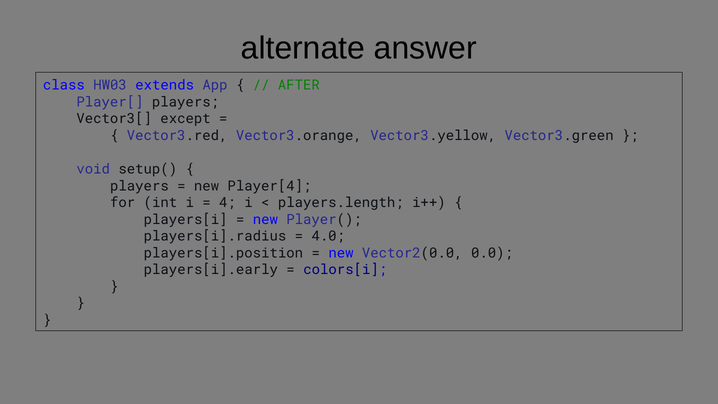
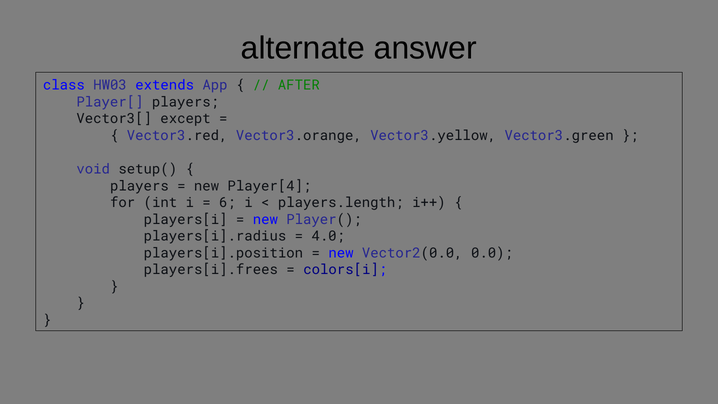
4: 4 -> 6 (227, 203)
players[i].early: players[i].early -> players[i].frees (211, 270)
